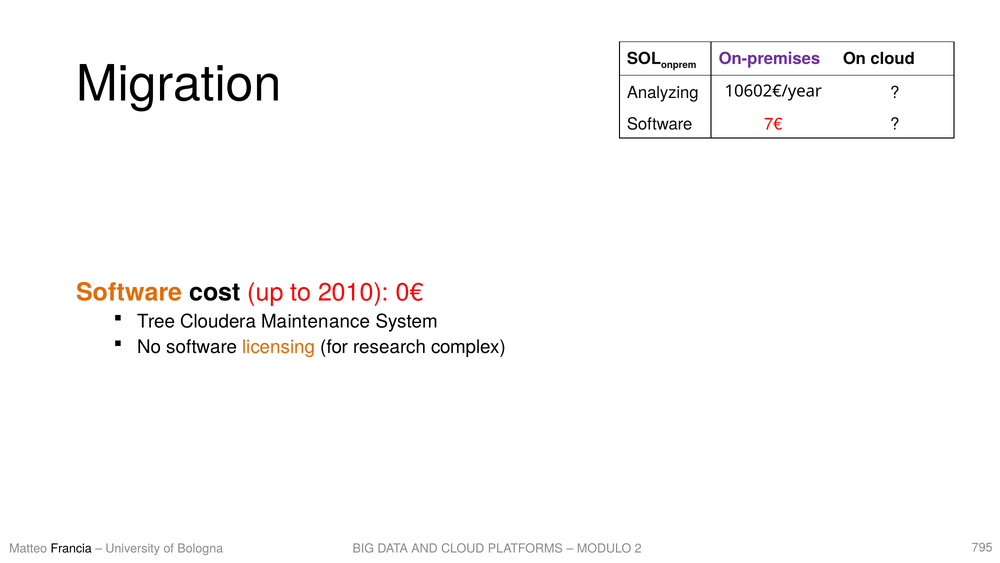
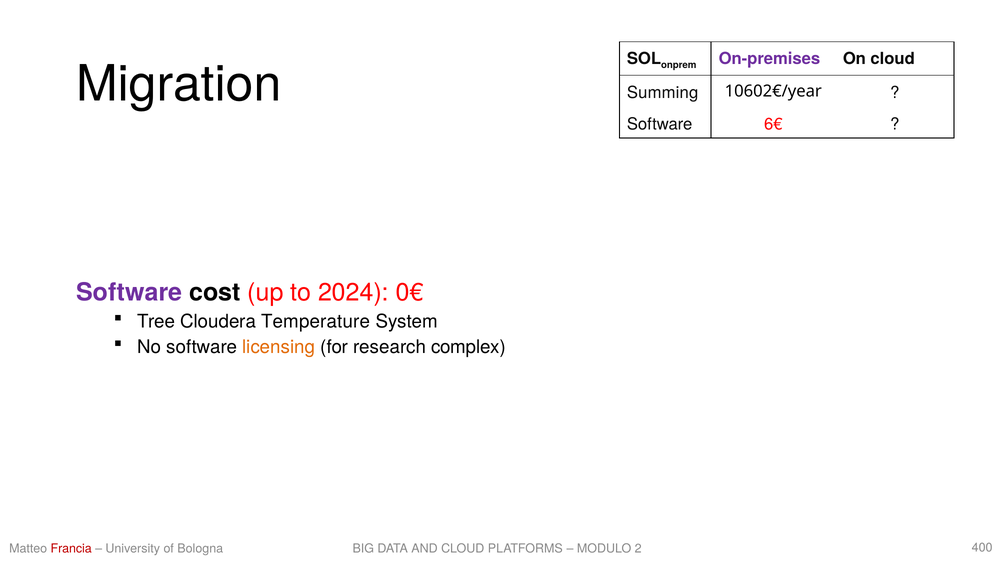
Analyzing: Analyzing -> Summing (663, 93)
7€: 7€ -> 6€ (773, 124)
Software colour: orange -> purple (129, 292)
2010: 2010 -> 2024 (354, 292)
Maintenance: Maintenance -> Temperature (316, 321)
Francia colour: black -> red (71, 548)
795: 795 -> 400 (982, 547)
